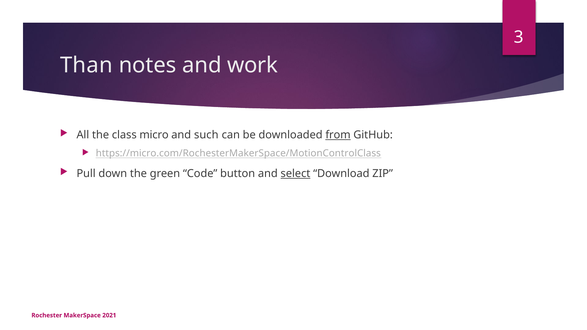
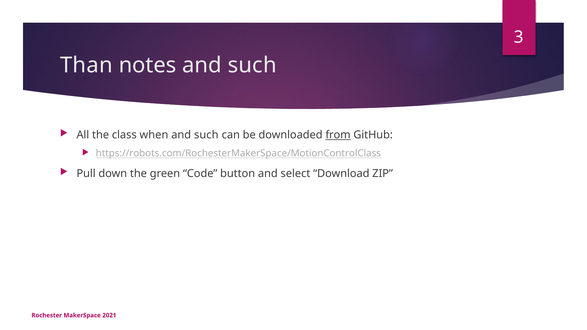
notes and work: work -> such (252, 65)
micro: micro -> when (154, 135)
https://micro.com/RochesterMakerSpace/MotionControlClass: https://micro.com/RochesterMakerSpace/MotionControlClass -> https://robots.com/RochesterMakerSpace/MotionControlClass (238, 153)
select underline: present -> none (295, 174)
